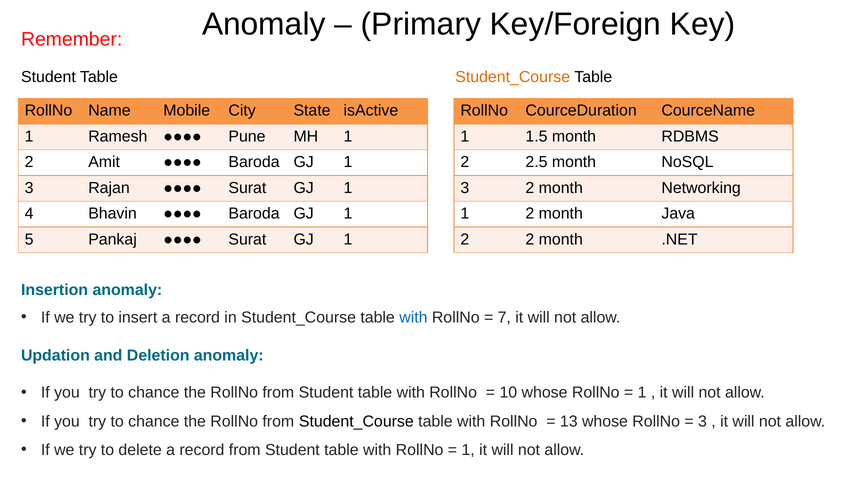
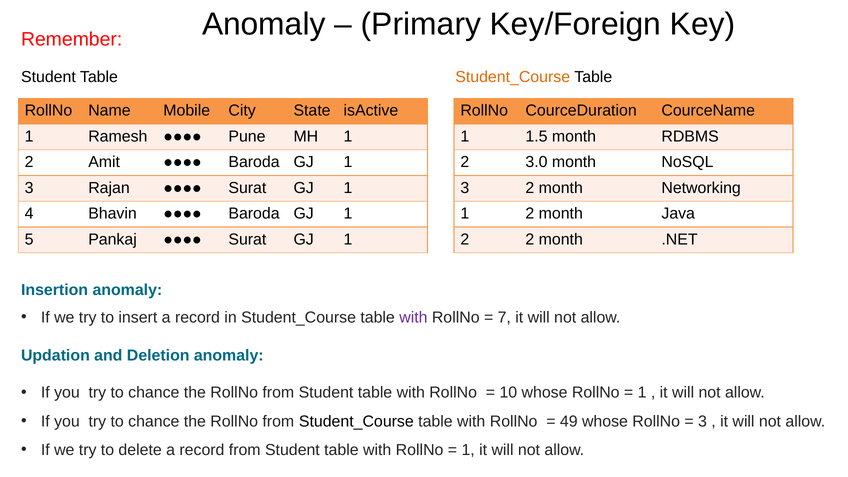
2.5: 2.5 -> 3.0 (537, 162)
with colour: blue -> purple (413, 317)
13: 13 -> 49 (569, 421)
